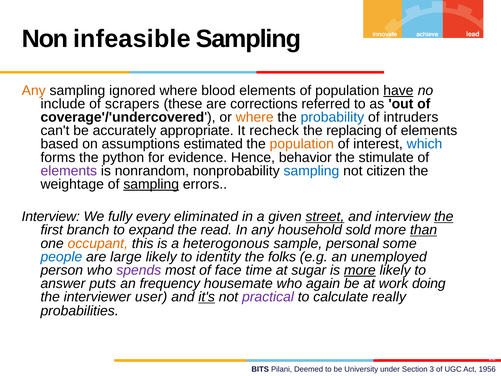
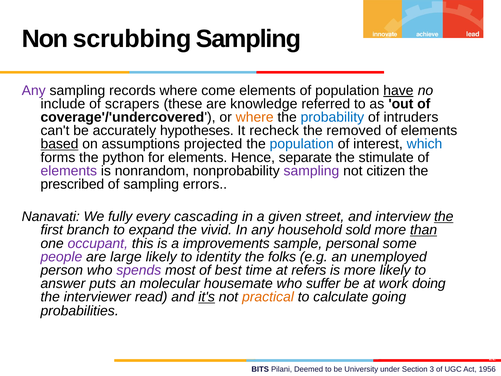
infeasible: infeasible -> scrubbing (132, 39)
Any colour: orange -> purple (34, 90)
ignored: ignored -> records (132, 90)
blood: blood -> come (218, 90)
corrections: corrections -> knowledge (264, 104)
appropriate: appropriate -> hypotheses (197, 131)
replacing: replacing -> removed (354, 131)
based underline: none -> present (59, 144)
estimated: estimated -> projected (213, 144)
population colour: orange -> blue (302, 144)
for evidence: evidence -> elements (198, 157)
behavior: behavior -> separate (305, 157)
sampling colour: blue -> purple (311, 171)
weightage: weightage -> prescribed (72, 184)
sampling underline: present -> none (151, 184)
Interview: Interview -> Nanavati (51, 217)
eliminated: eliminated -> cascading (206, 217)
street underline: present -> none (325, 217)
read: read -> vivid (216, 230)
occupant colour: orange -> purple (98, 243)
heterogonous: heterogonous -> improvements (226, 243)
people colour: blue -> purple (61, 257)
face: face -> best (228, 270)
sugar: sugar -> refers (309, 270)
more underline: present -> none (360, 270)
frequency: frequency -> molecular (170, 283)
again: again -> suffer (323, 283)
user: user -> read (151, 297)
practical colour: purple -> orange (268, 297)
really: really -> going (389, 297)
